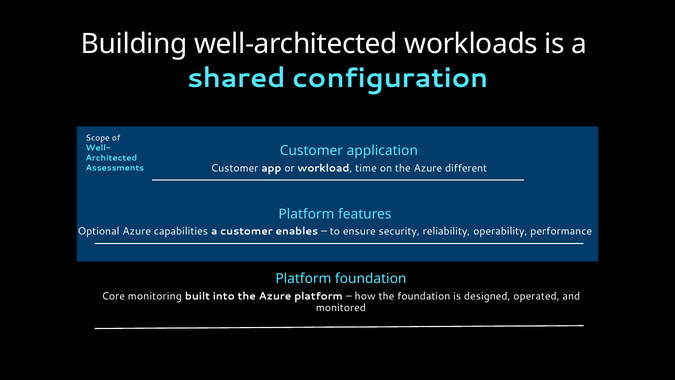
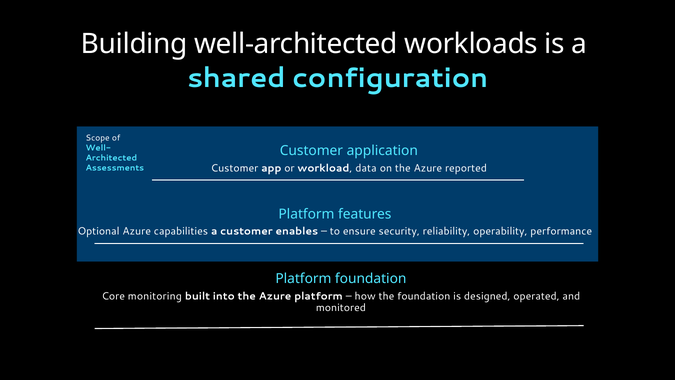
time: time -> data (366, 168)
different: different -> reported (466, 168)
